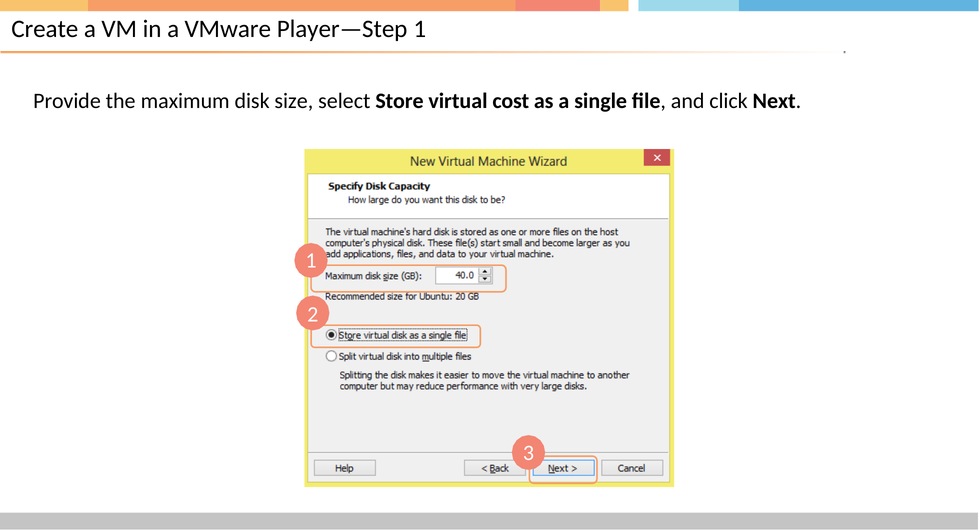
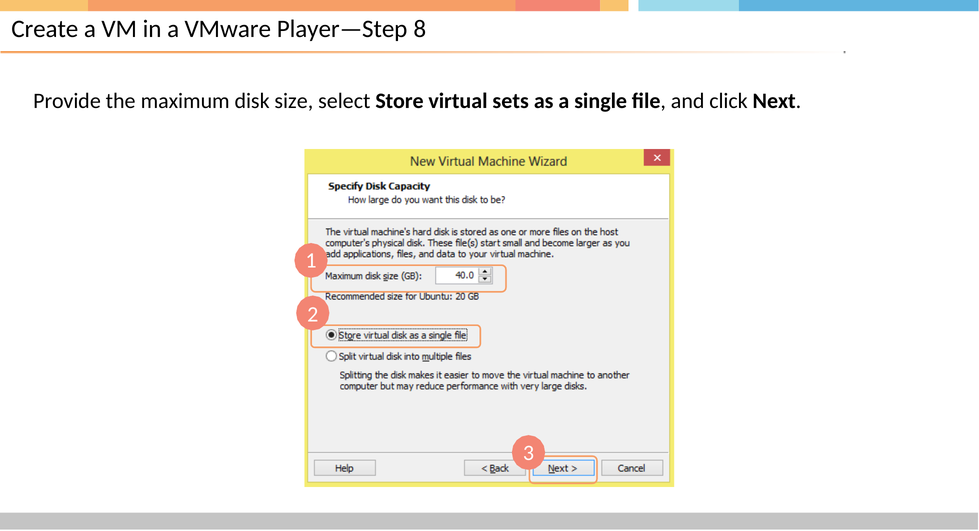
Player—Step 1: 1 -> 8 (420, 29)
cost: cost -> sets (511, 101)
